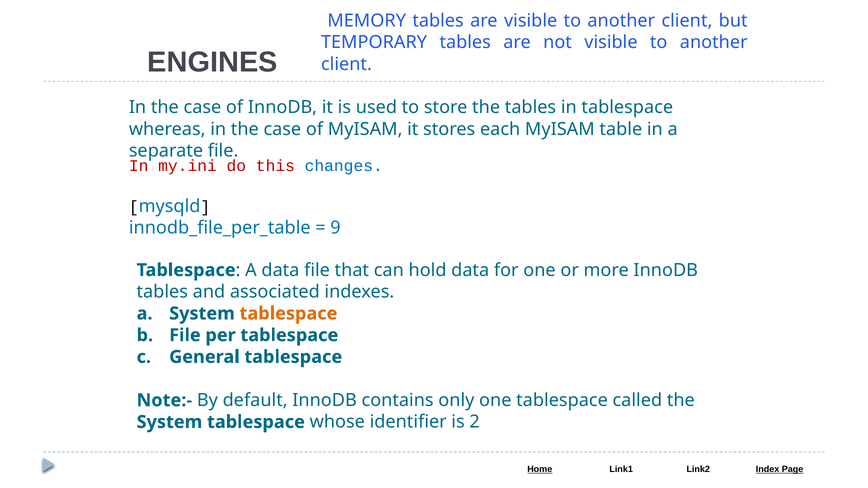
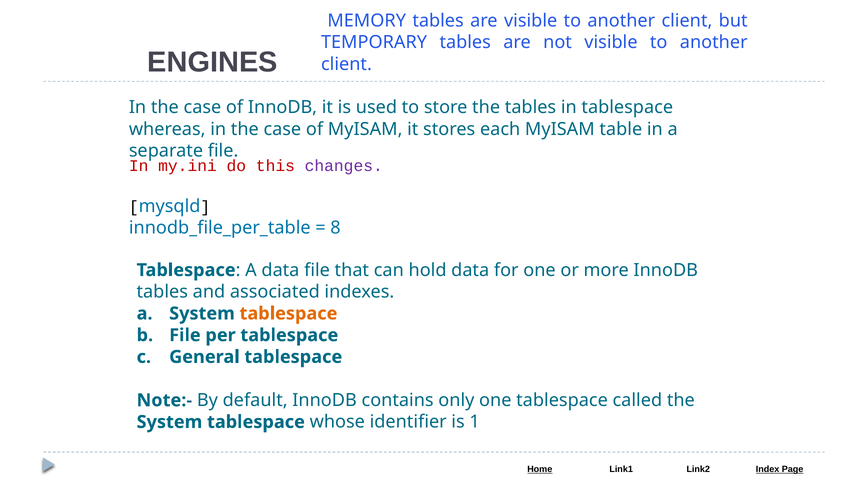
changes colour: blue -> purple (344, 166)
9: 9 -> 8 (336, 228)
2: 2 -> 1 (475, 422)
